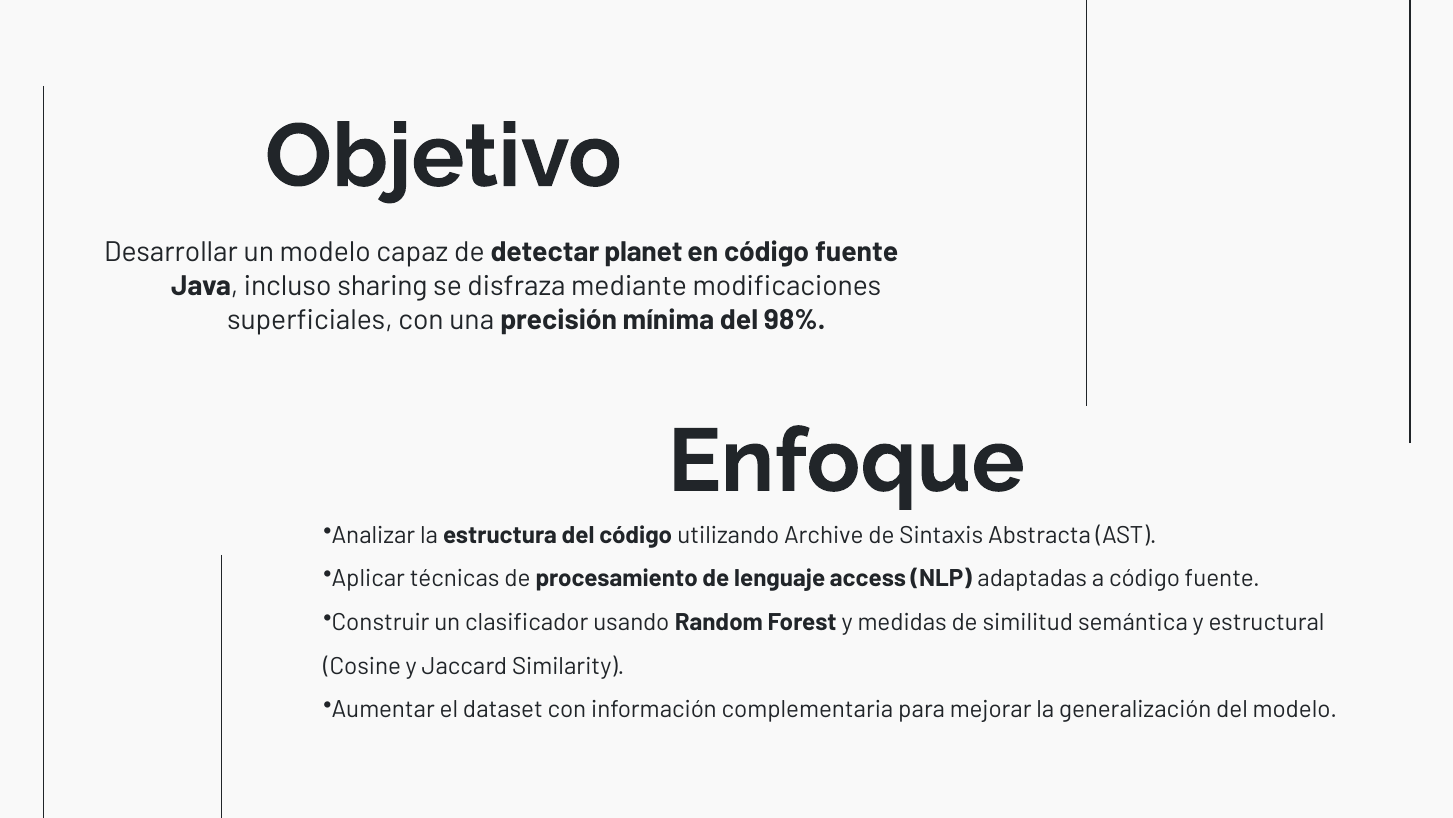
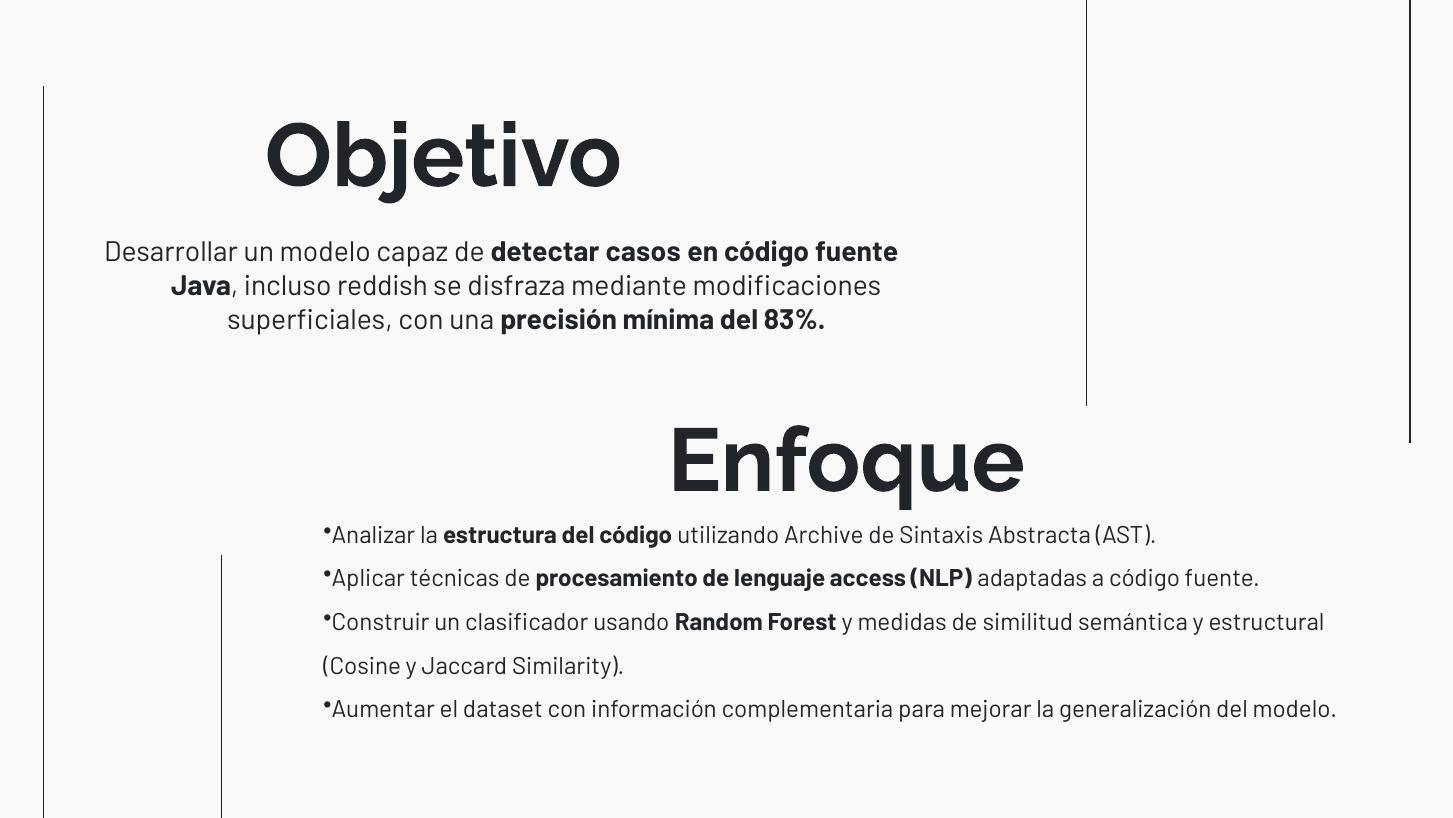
planet: planet -> casos (643, 252)
sharing: sharing -> reddish (383, 286)
98%: 98% -> 83% (795, 319)
